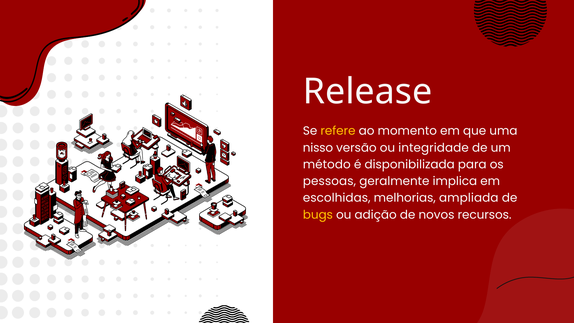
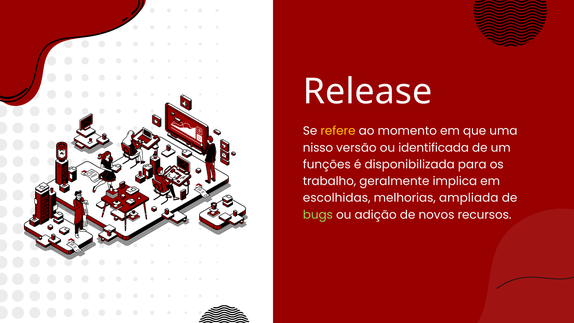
integridade: integridade -> identificada (434, 148)
método: método -> funções (327, 164)
pessoas: pessoas -> trabalho (330, 181)
bugs colour: yellow -> light green (318, 215)
